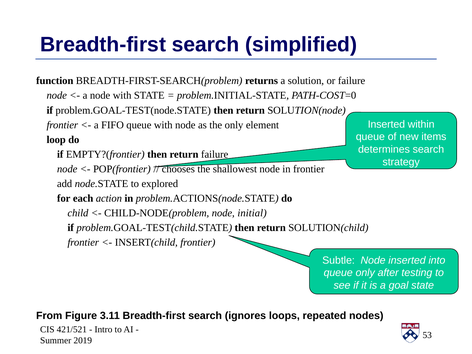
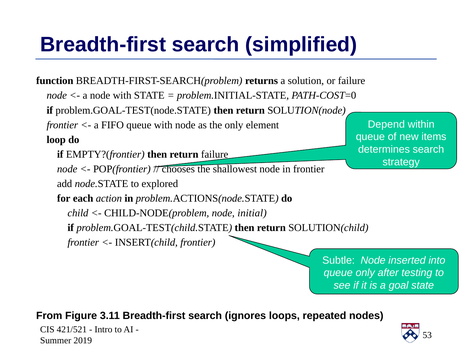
Inserted: Inserted -> Depend (386, 124)
